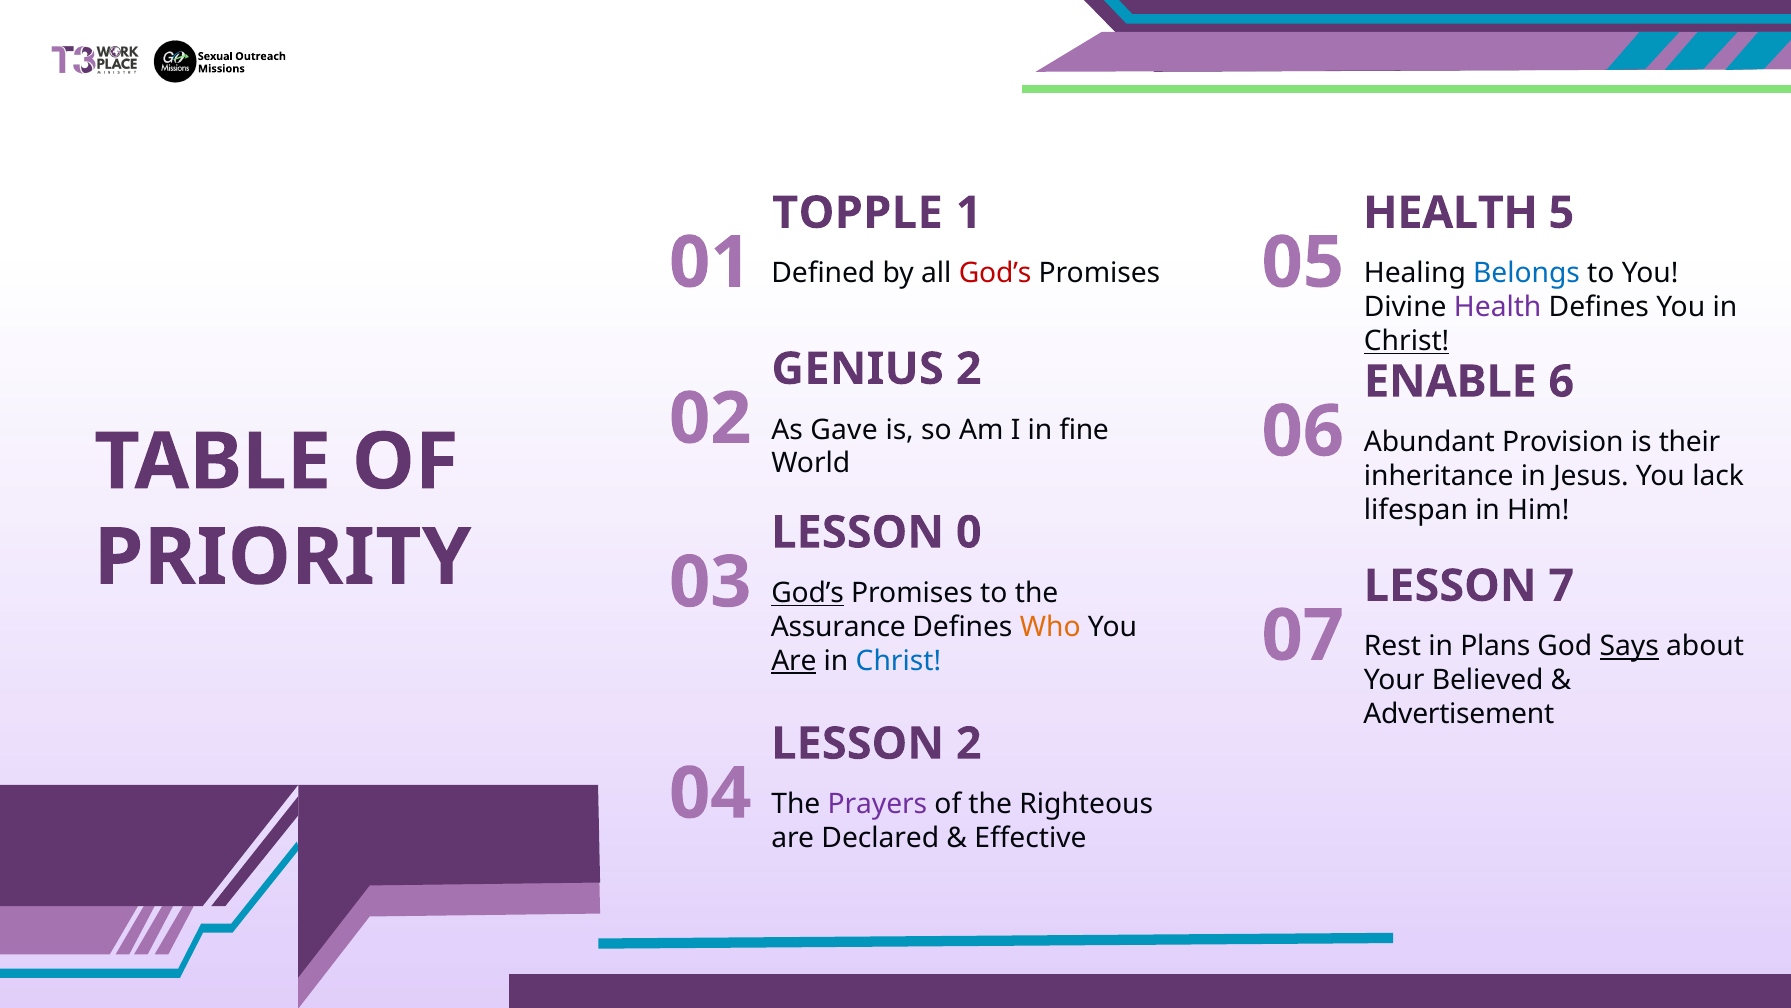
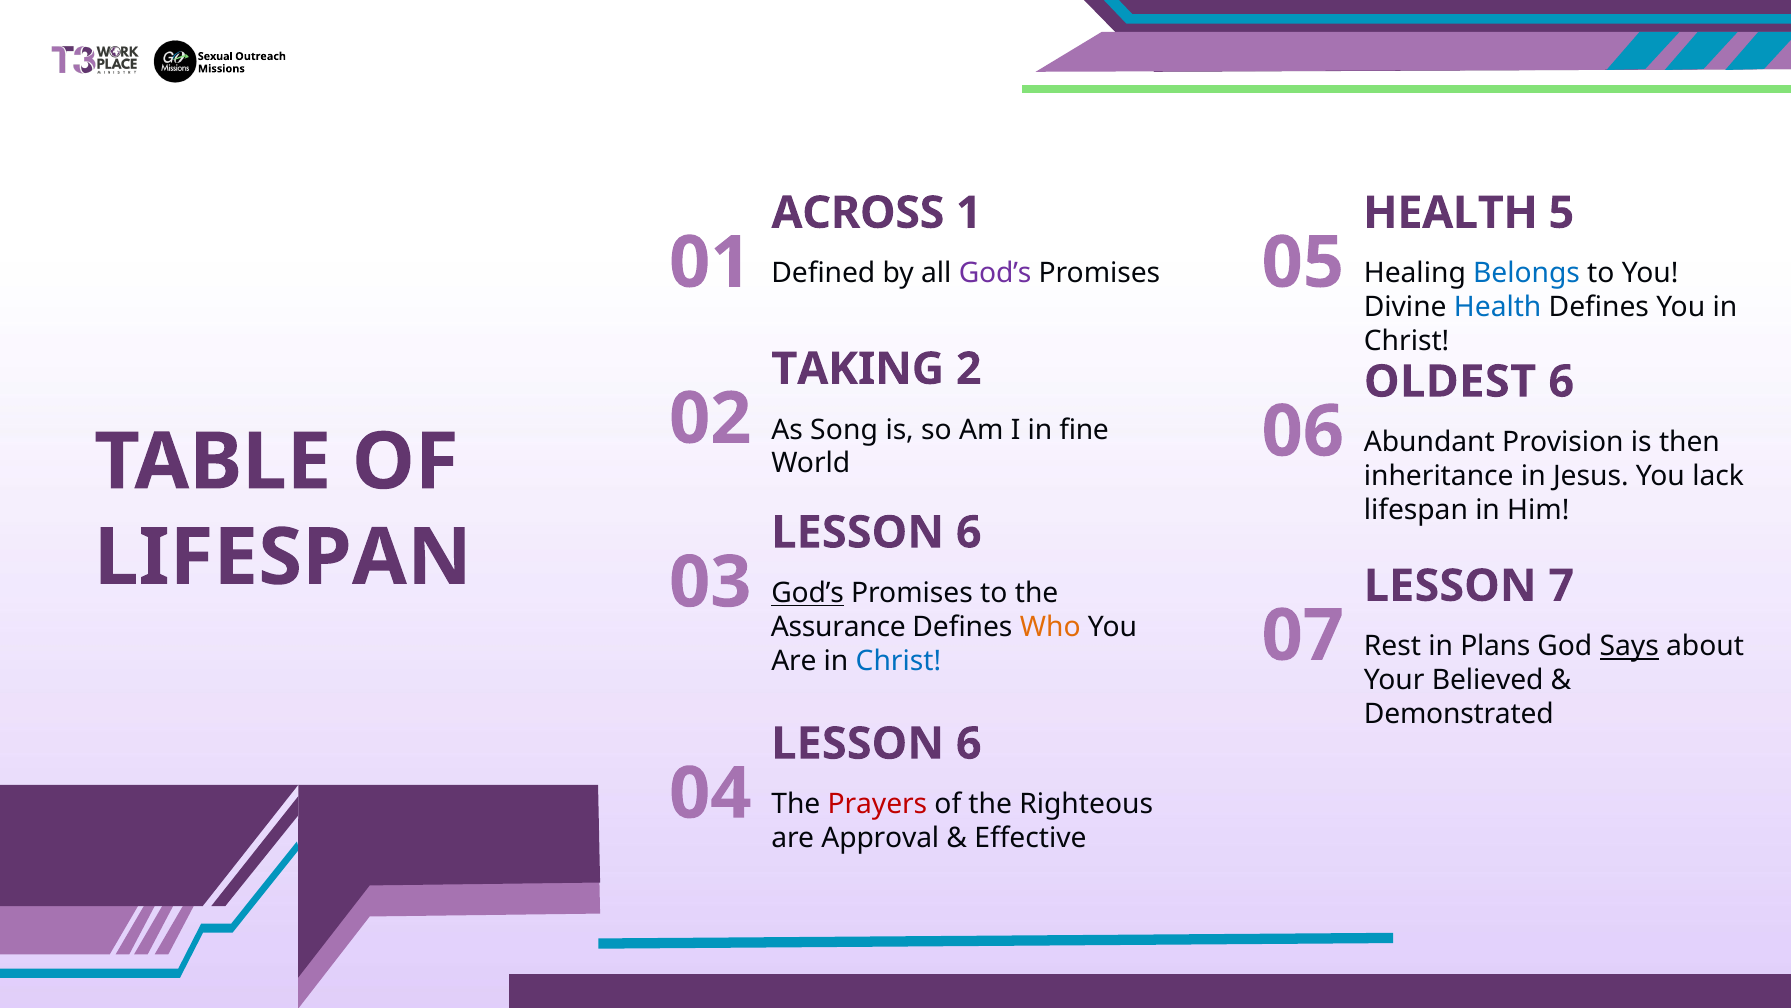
TOPPLE: TOPPLE -> ACROSS (858, 213)
God’s colour: red -> purple (995, 273)
Health colour: purple -> blue (1498, 307)
Christ underline: present -> none (1407, 341)
GENIUS: GENIUS -> TAKING (858, 369)
ENABLE: ENABLE -> OLDEST (1450, 382)
Gave: Gave -> Song (844, 429)
their: their -> then (1689, 442)
0: 0 -> 6 (969, 532)
PRIORITY: PRIORITY -> LIFESPAN (283, 557)
Are underline: present -> none (794, 661)
Advertisement: Advertisement -> Demonstrated (1459, 714)
2: 2 -> 6 (969, 743)
Prayers colour: purple -> red (877, 804)
Declared: Declared -> Approval (880, 838)
